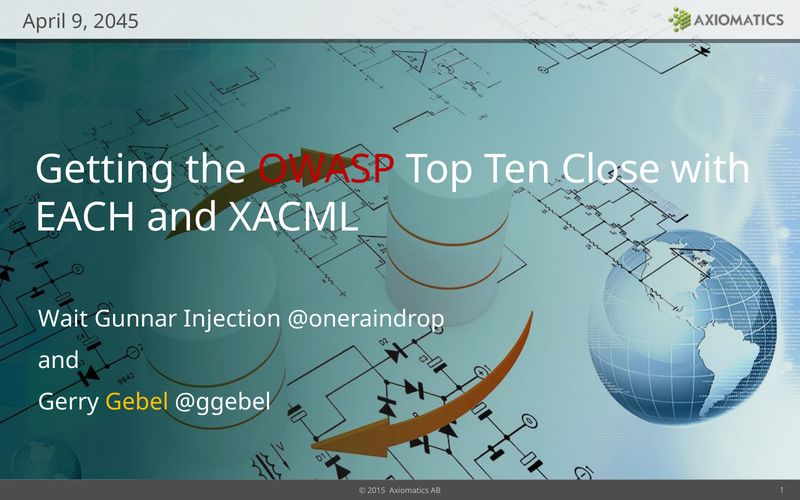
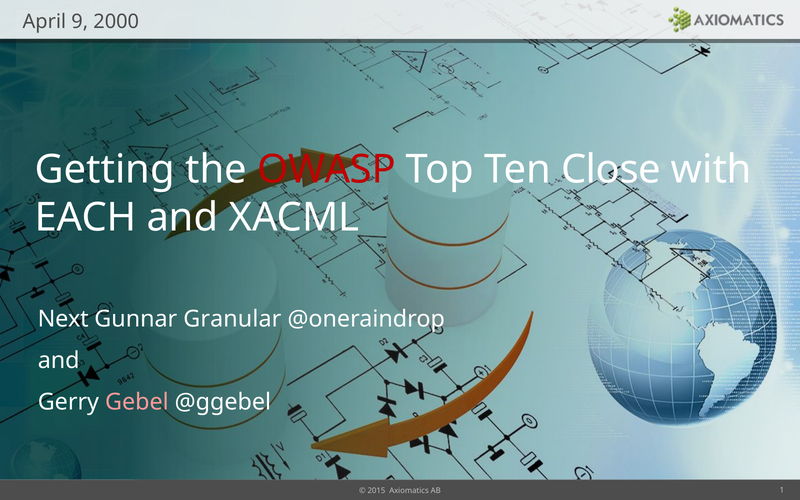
2045: 2045 -> 2000 (116, 22)
Wait: Wait -> Next (63, 319)
Injection: Injection -> Granular (232, 319)
Gebel colour: yellow -> pink (137, 402)
